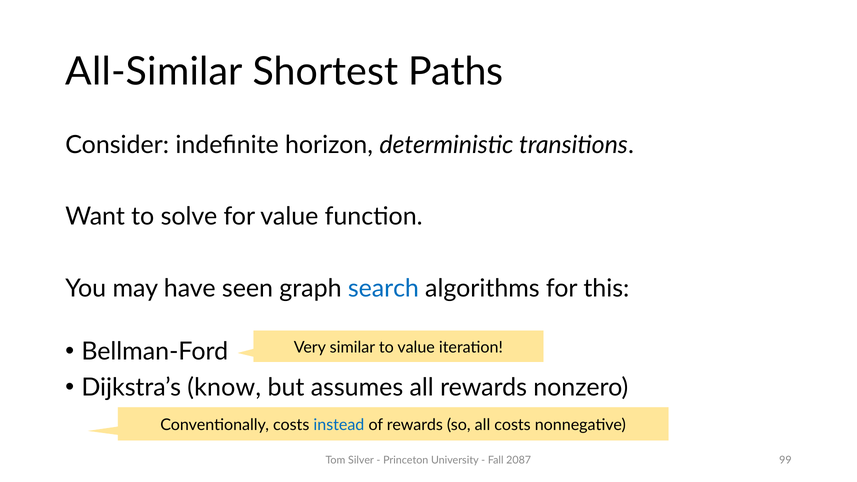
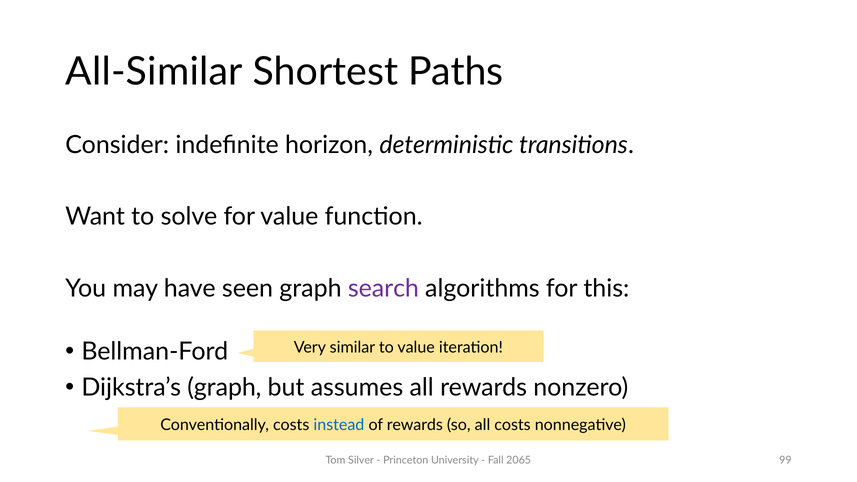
search colour: blue -> purple (383, 289)
Dijkstra’s know: know -> graph (224, 387)
2087: 2087 -> 2065 (519, 460)
